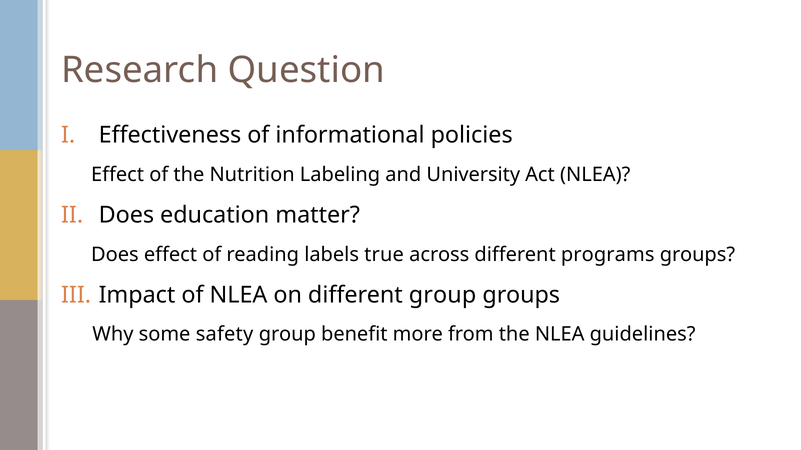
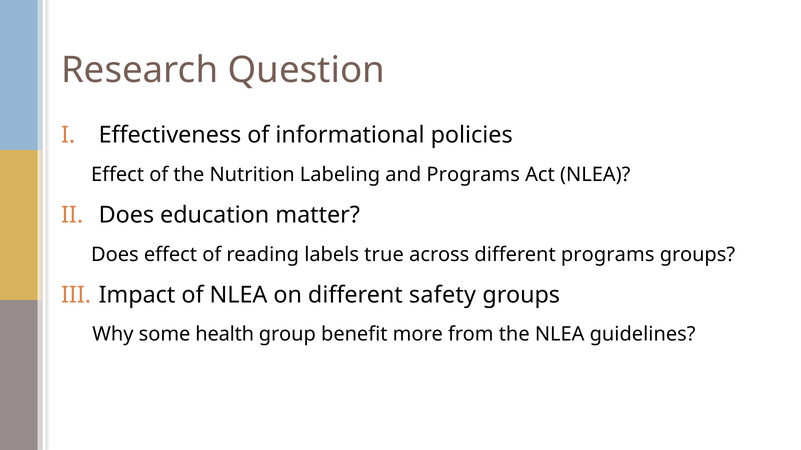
and University: University -> Programs (473, 175)
different group: group -> safety (442, 295)
safety: safety -> health (225, 335)
